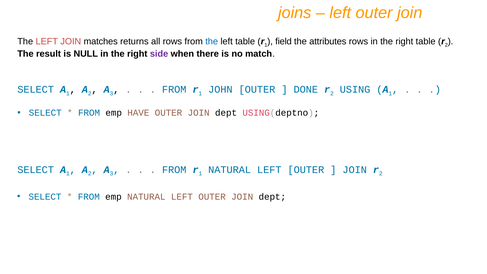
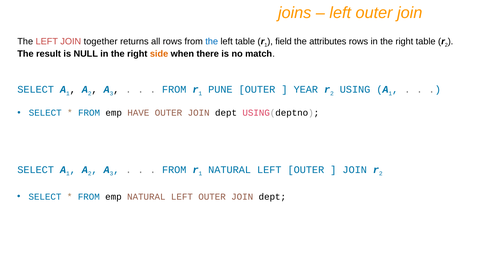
matches: matches -> together (101, 41)
side colour: purple -> orange (159, 54)
JOHN: JOHN -> PUNE (220, 89)
DONE: DONE -> YEAR (306, 89)
